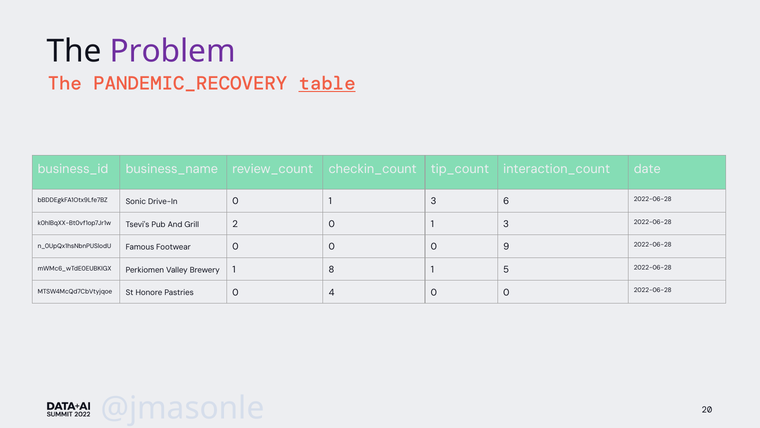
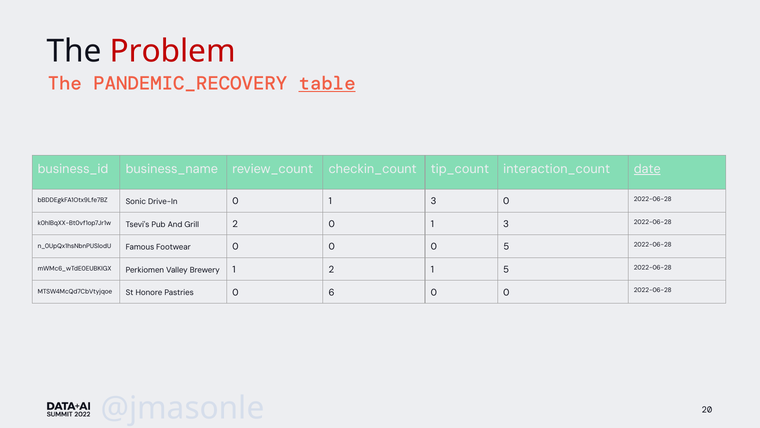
Problem colour: purple -> red (173, 51)
date underline: none -> present (647, 169)
3 6: 6 -> 0 (506, 201)
0 9: 9 -> 5 (506, 247)
1 8: 8 -> 2 (331, 269)
4: 4 -> 6 (332, 292)
